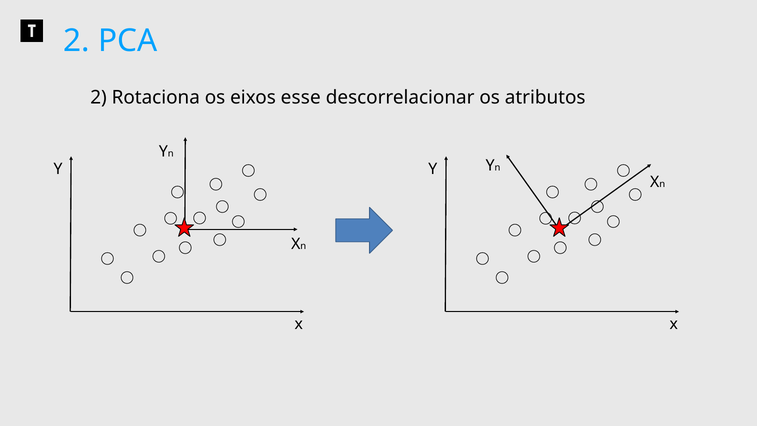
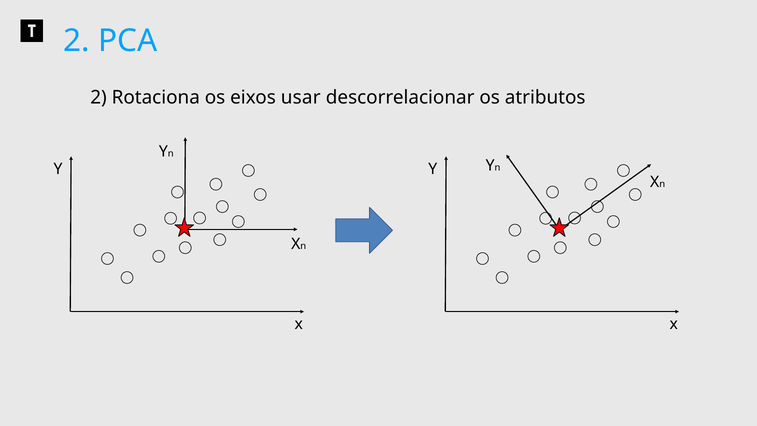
esse: esse -> usar (301, 98)
